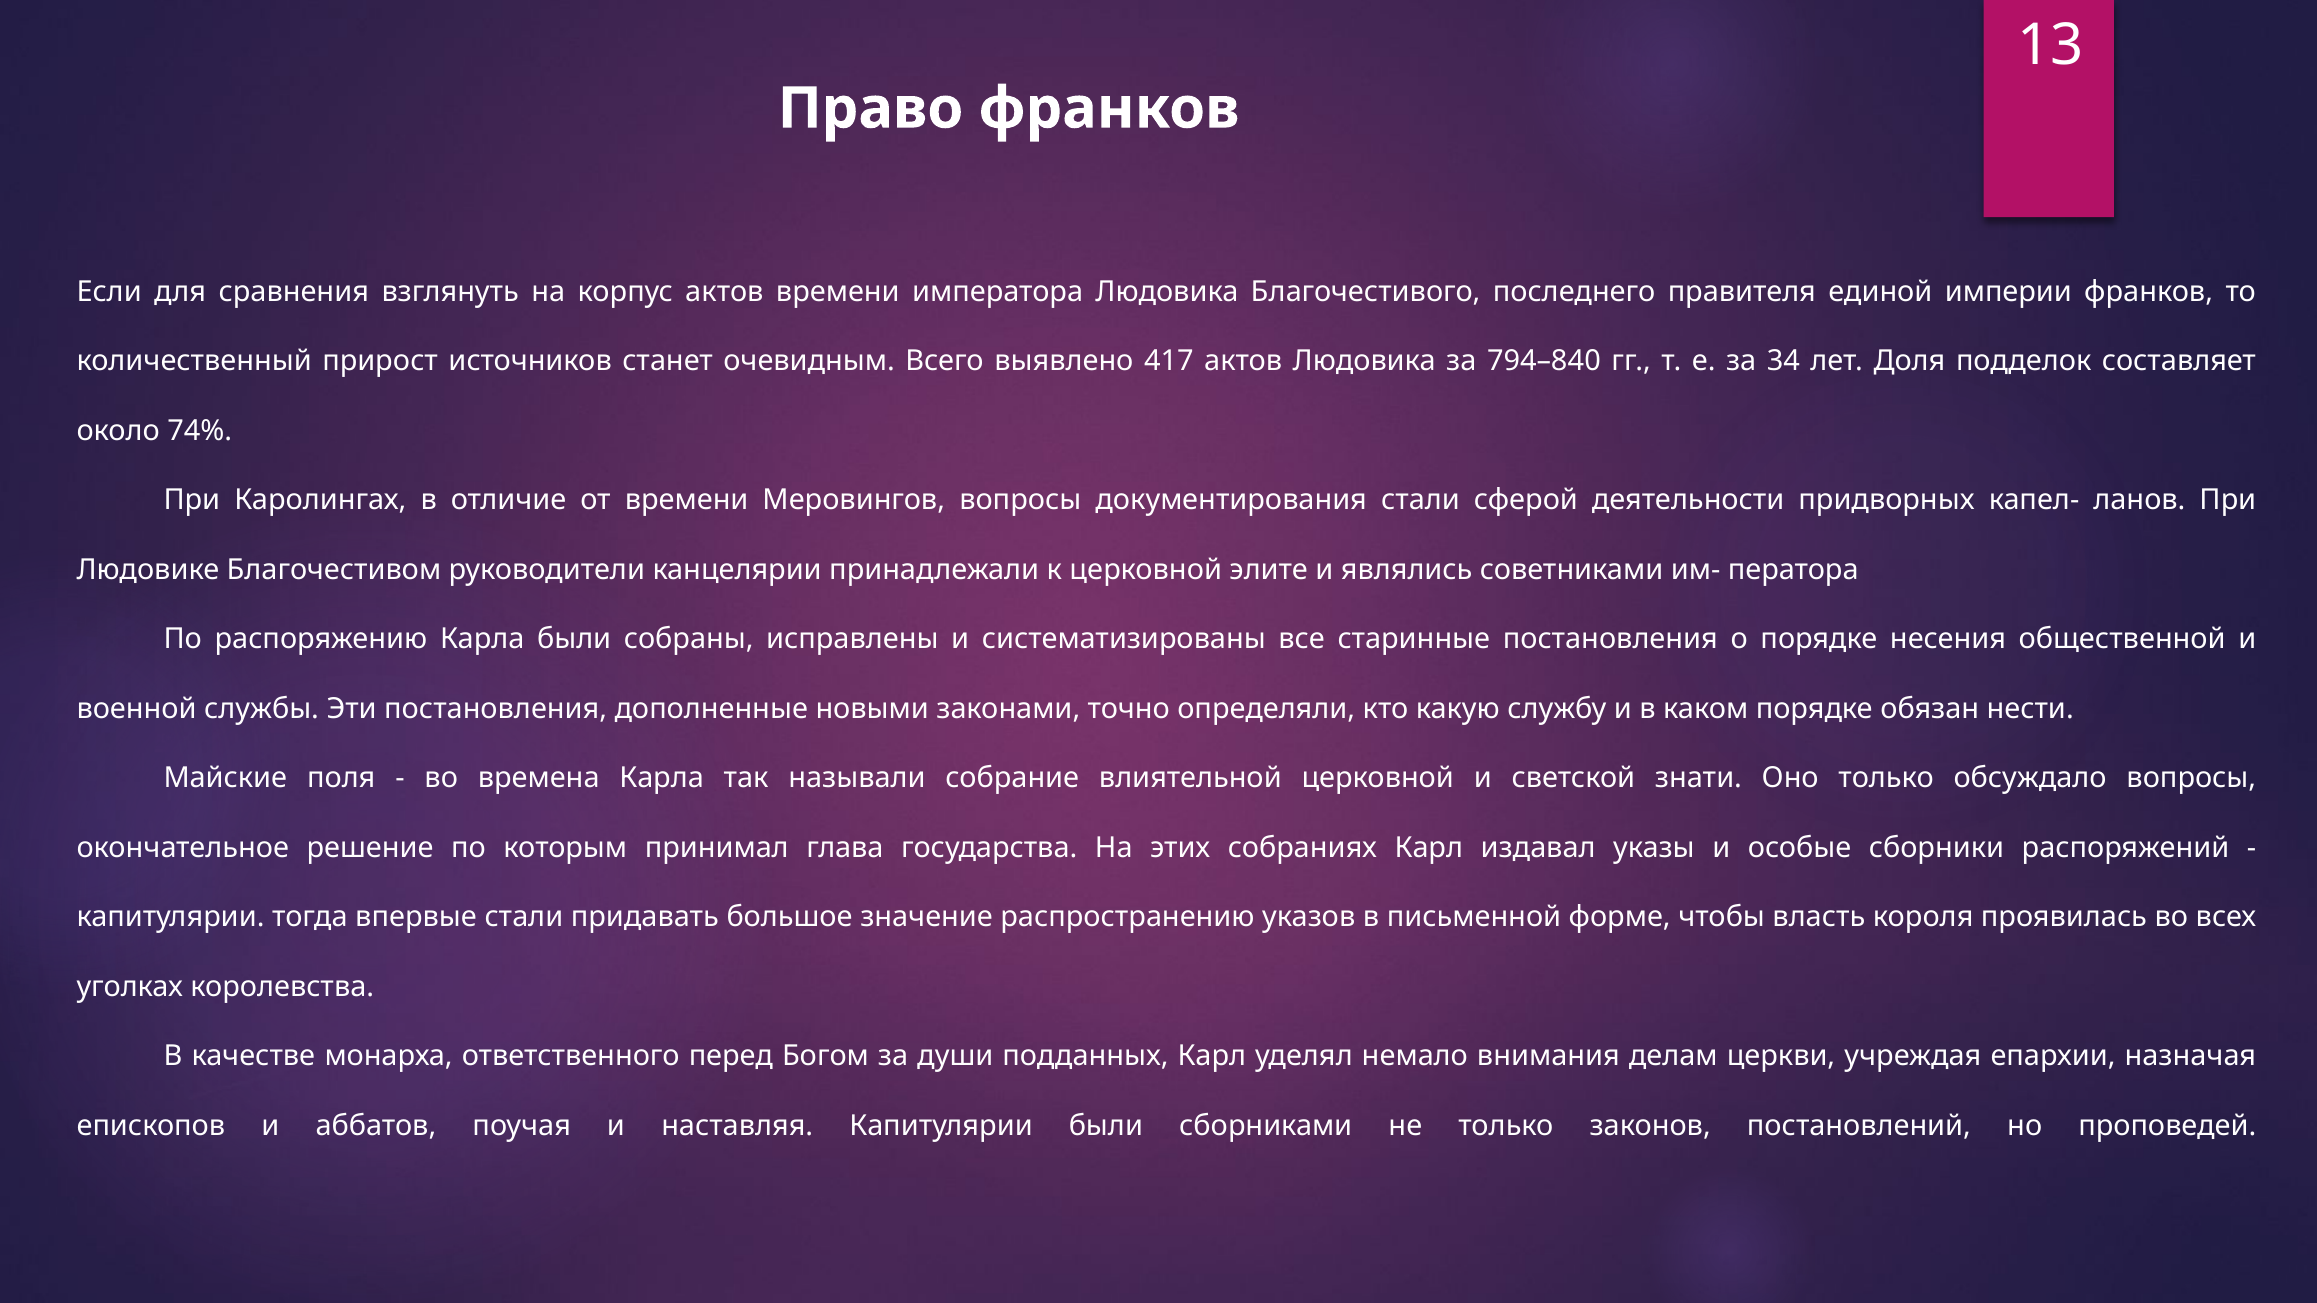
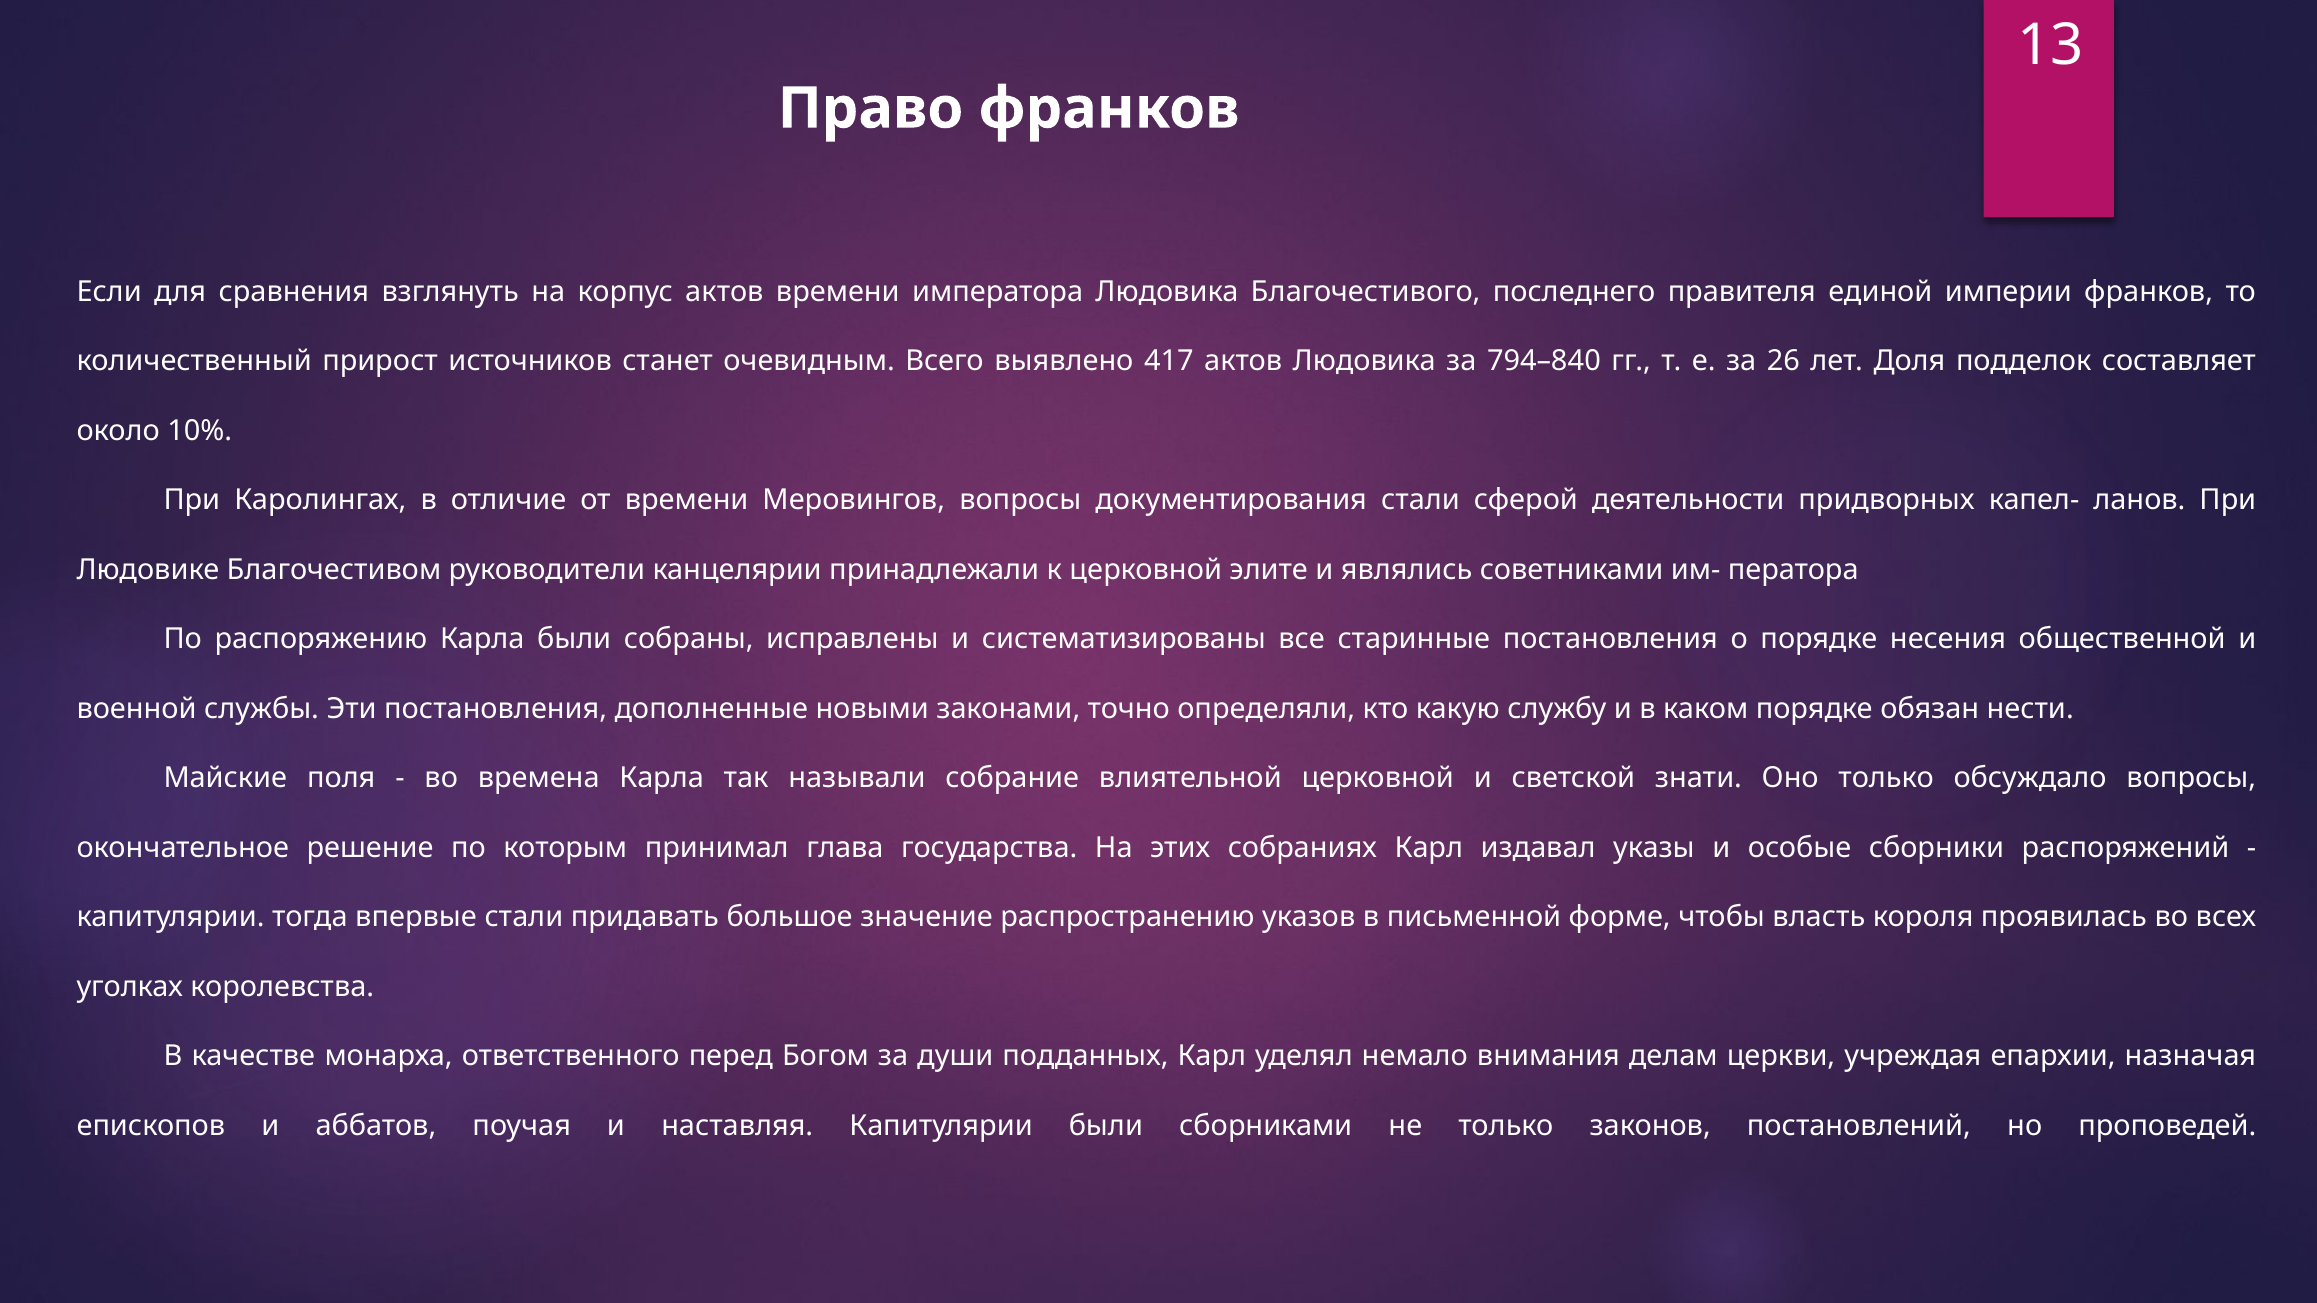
34: 34 -> 26 (1783, 361)
74%: 74% -> 10% (200, 431)
